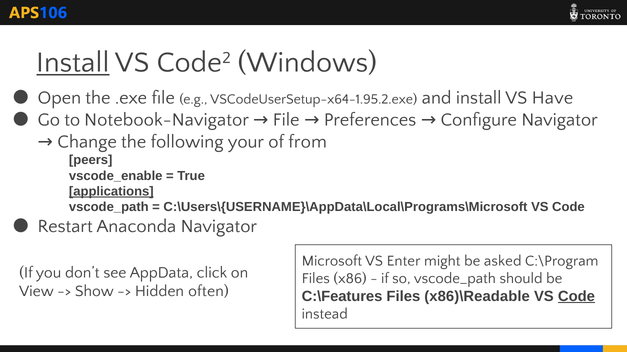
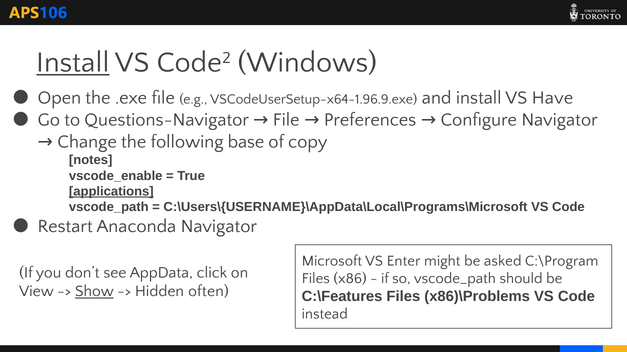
VSCodeUserSetup-x64-1.95.2.exe: VSCodeUserSetup-x64-1.95.2.exe -> VSCodeUserSetup-x64-1.96.9.exe (314, 100)
Notebook-Navigator: Notebook-Navigator -> Questions-Navigator (167, 120)
your: your -> base (246, 142)
from: from -> copy (308, 142)
peers: peers -> notes (91, 160)
Show underline: none -> present (94, 292)
x86)\Readable: x86)\Readable -> x86)\Problems (477, 297)
Code underline: present -> none (576, 297)
